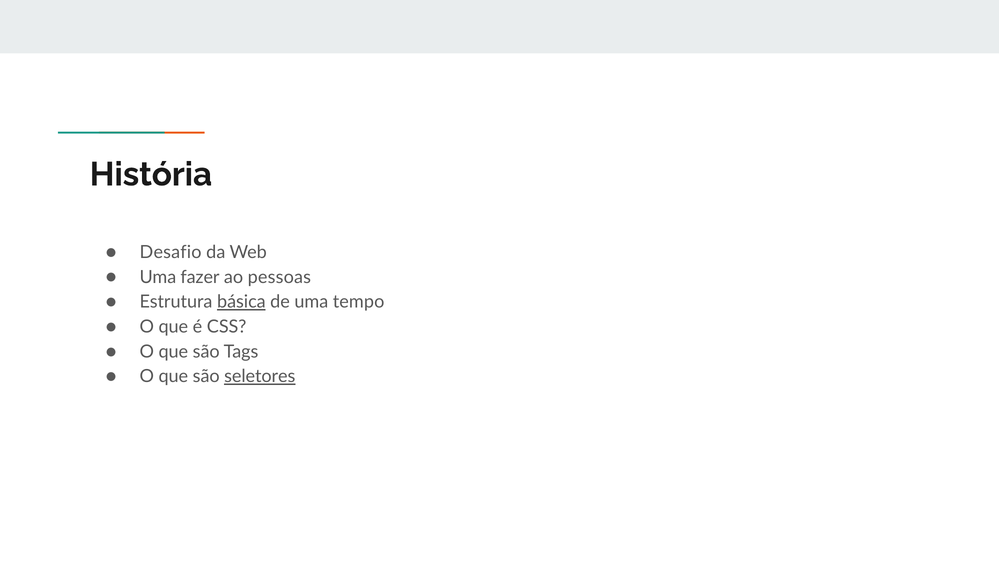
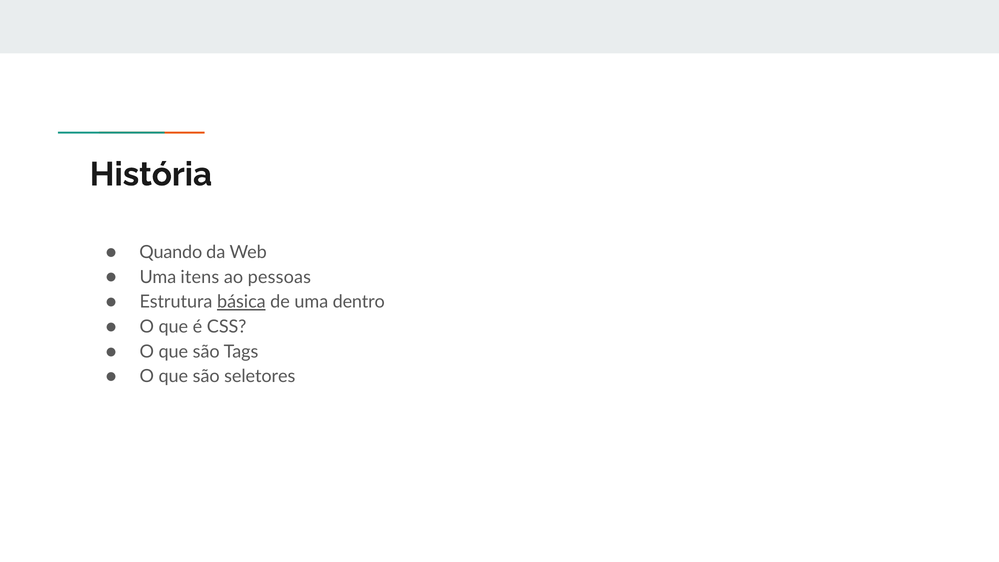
Desafio: Desafio -> Quando (171, 252)
fazer: fazer -> itens (200, 277)
tempo: tempo -> dentro (359, 302)
seletores underline: present -> none (260, 376)
